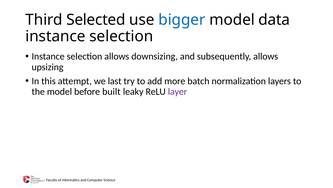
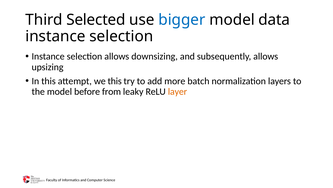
we last: last -> this (115, 81)
built: built -> from (112, 91)
layer colour: purple -> orange (177, 91)
